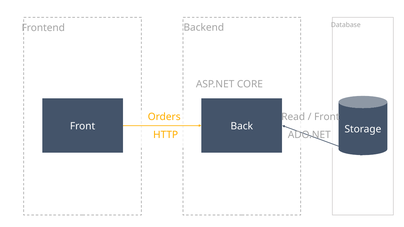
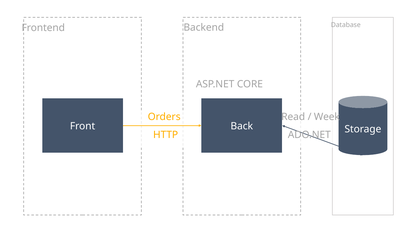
Front: Front -> Week (327, 117)
